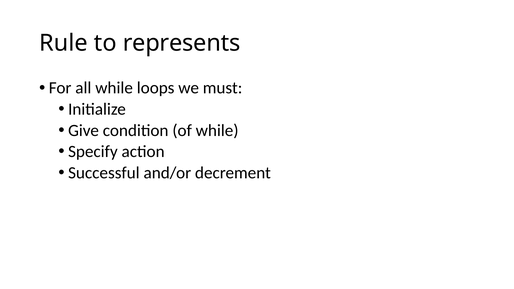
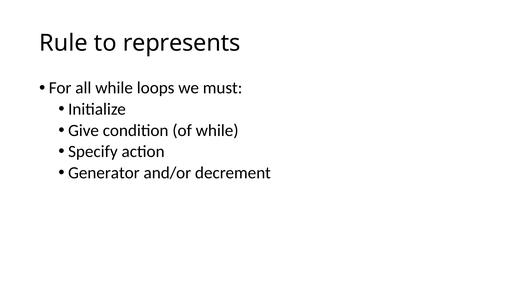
Successful: Successful -> Generator (104, 173)
